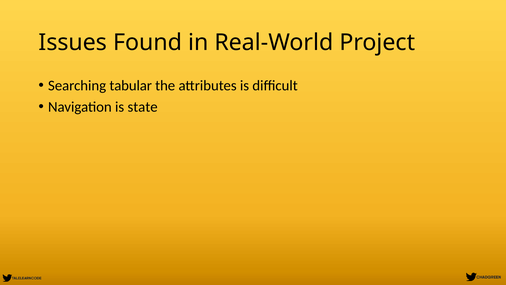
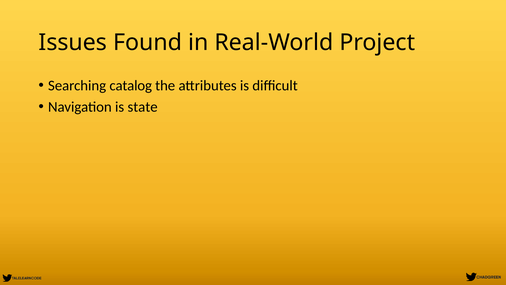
tabular: tabular -> catalog (131, 86)
